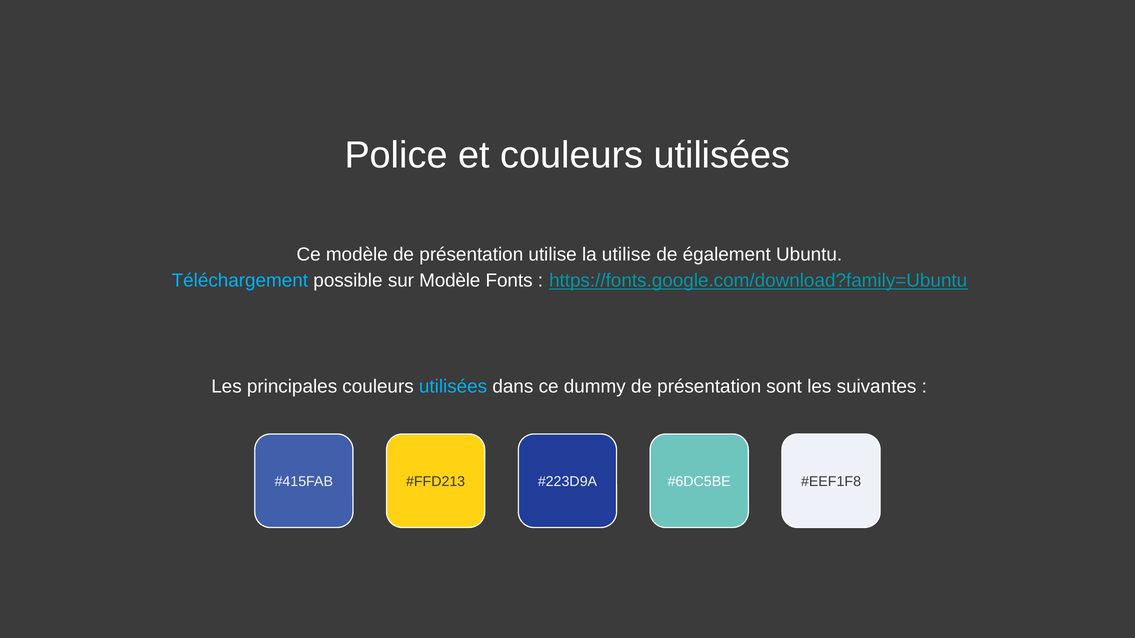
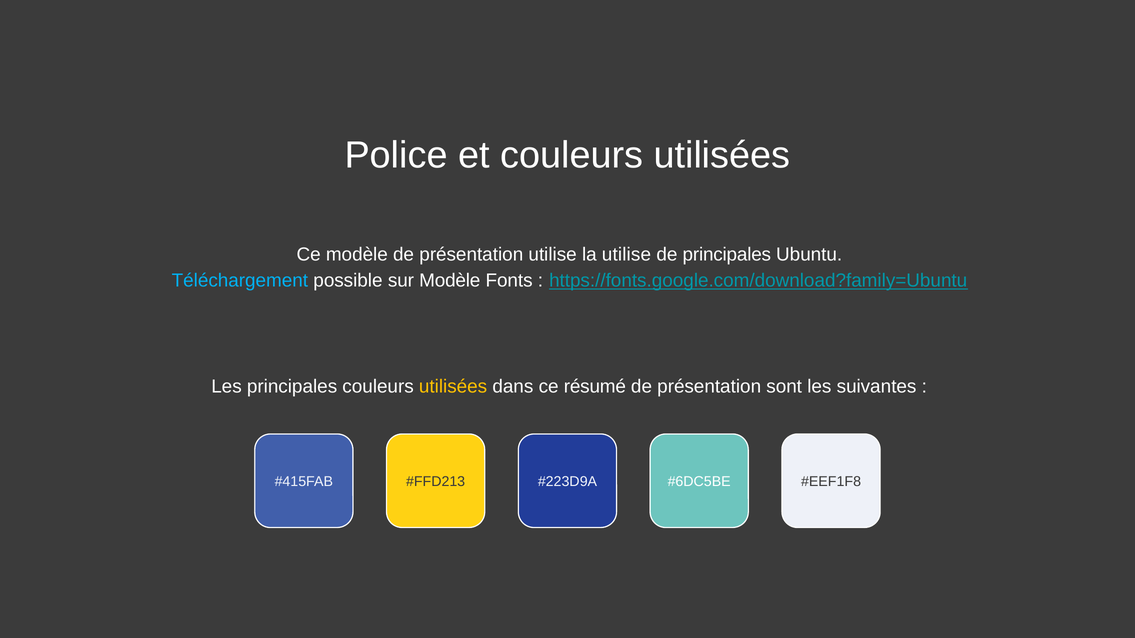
de également: également -> principales (727, 255)
utilisées colour: light blue -> yellow (453, 387)
dummy: dummy -> résumé (595, 387)
